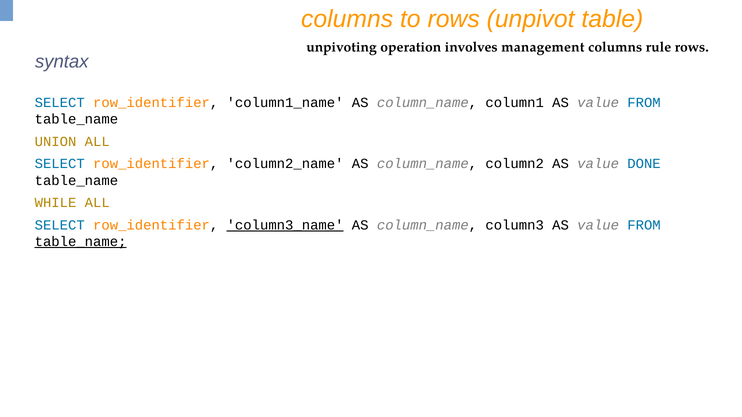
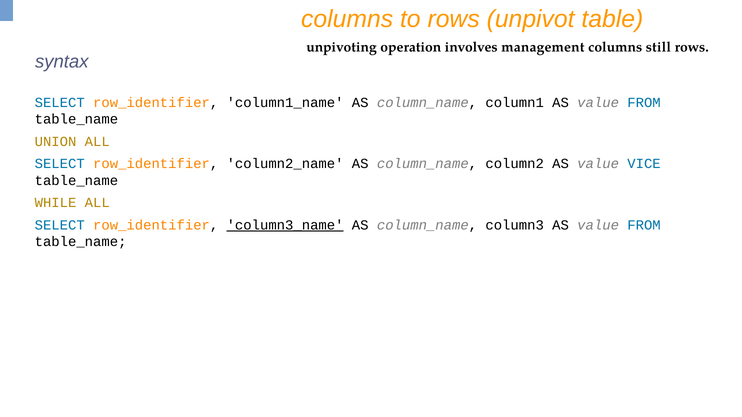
rule: rule -> still (658, 47)
DONE: DONE -> VICE (644, 164)
table_name underline: present -> none (81, 242)
